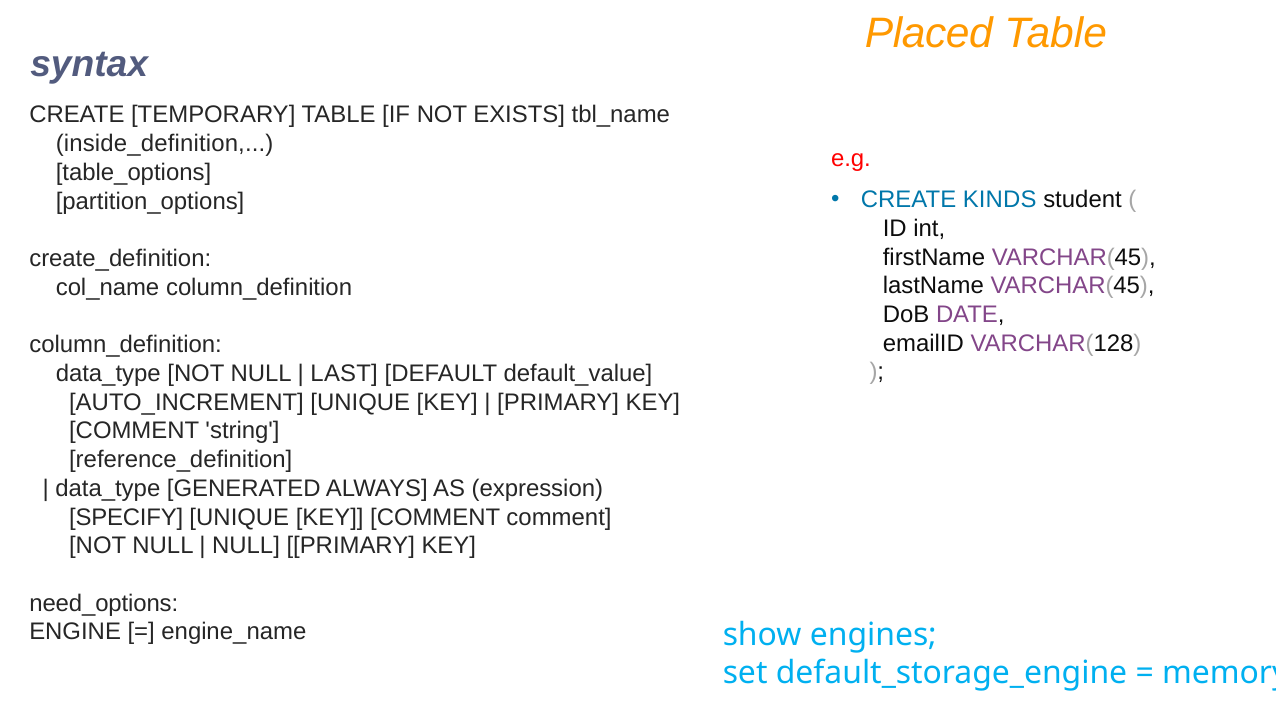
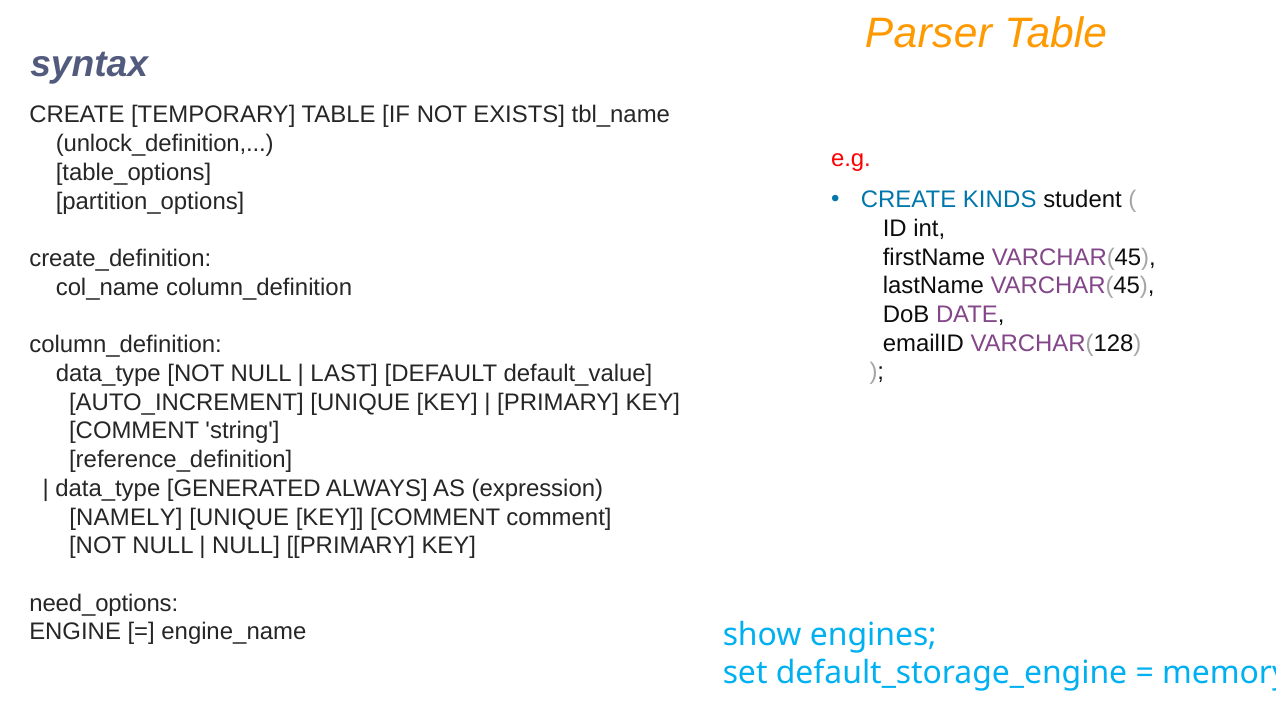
Placed: Placed -> Parser (929, 33)
inside_definition: inside_definition -> unlock_definition (165, 144)
SPECIFY: SPECIFY -> NAMELY (126, 517)
